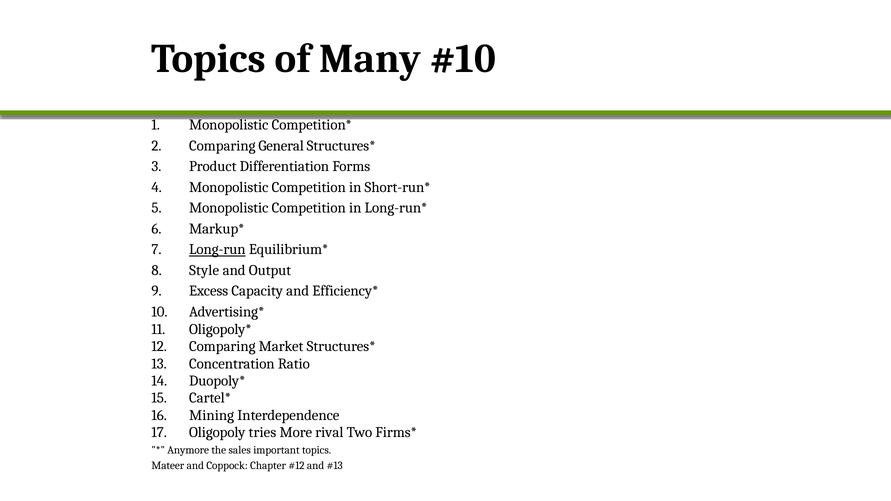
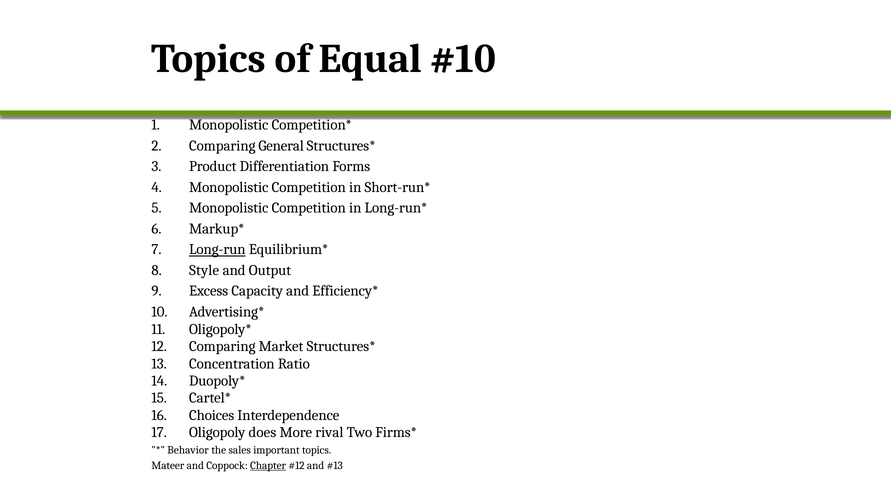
Many: Many -> Equal (370, 59)
Mining: Mining -> Choices (212, 415)
tries: tries -> does (262, 433)
Anymore: Anymore -> Behavior (188, 450)
Chapter underline: none -> present (268, 466)
